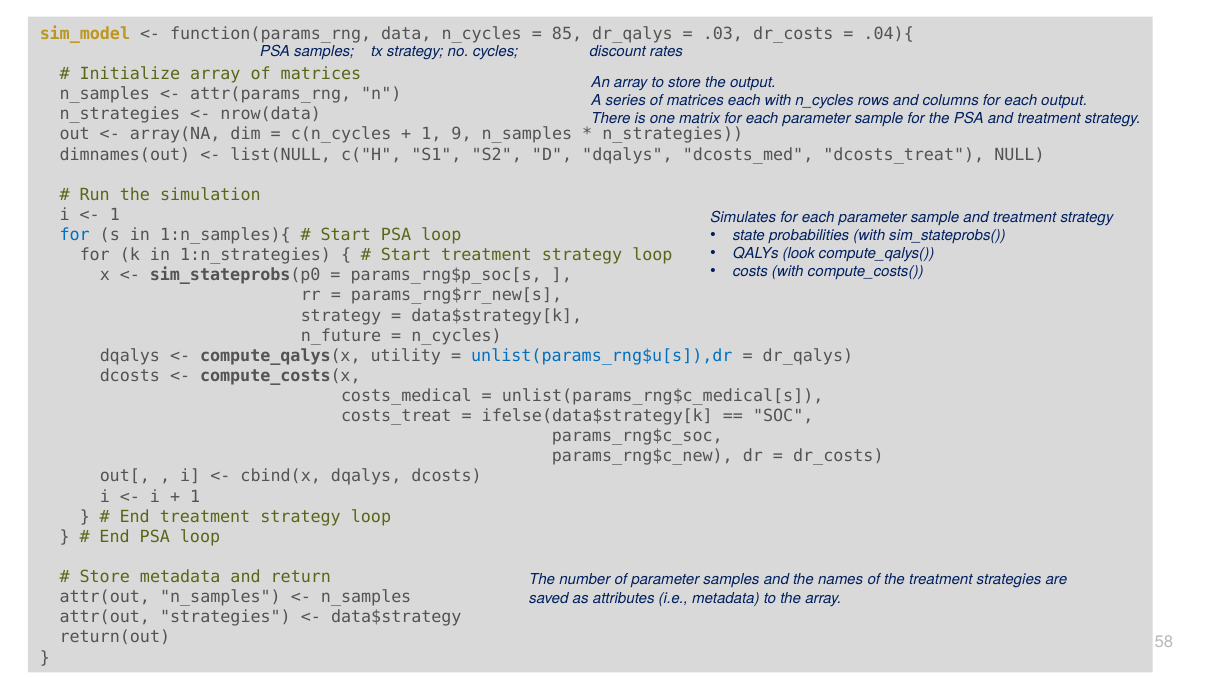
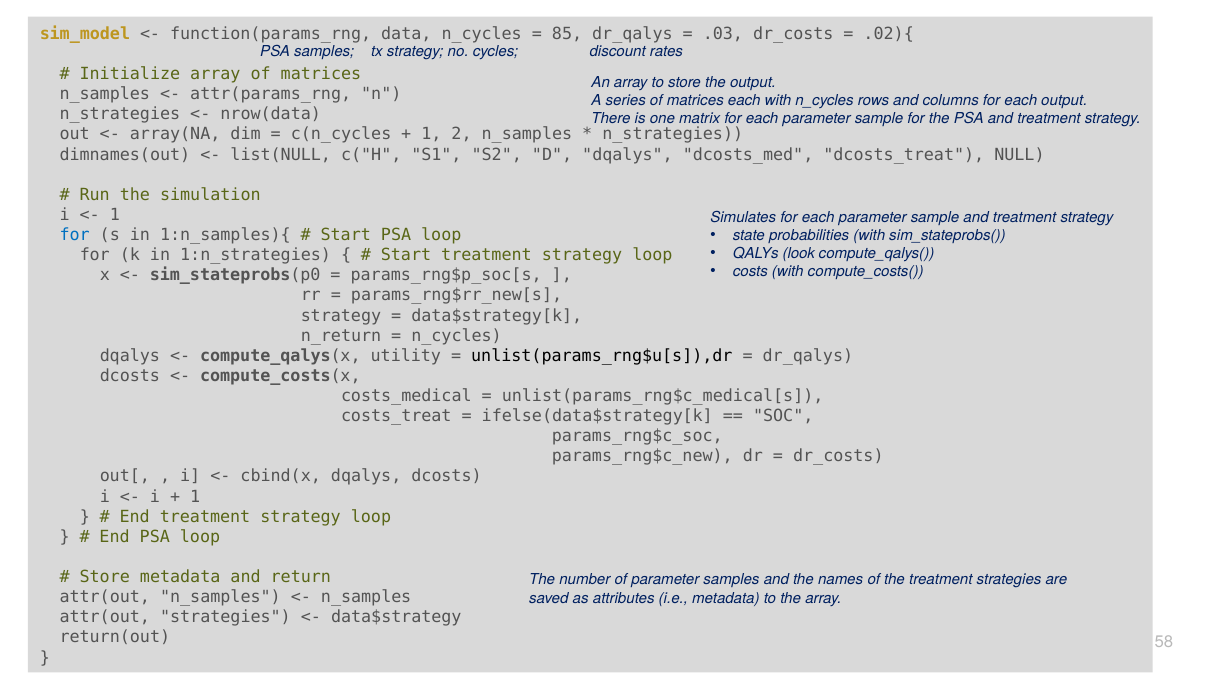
.04){: .04){ -> .02){ (889, 34)
9: 9 -> 2 (462, 134)
n_future: n_future -> n_return (341, 336)
unlist(params_rng$u[s]),dr colour: blue -> black (602, 356)
